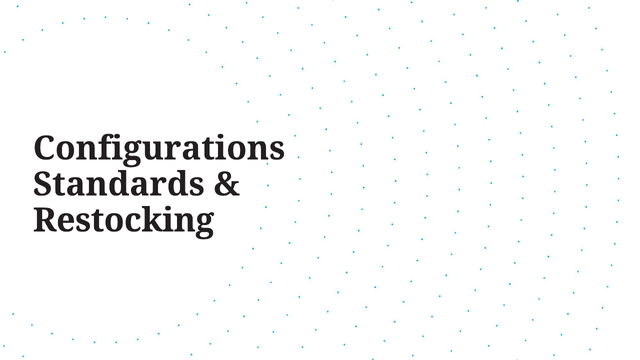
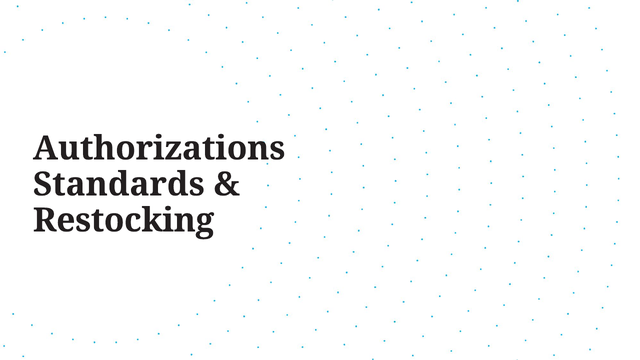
Configurations: Configurations -> Authorizations (159, 148)
